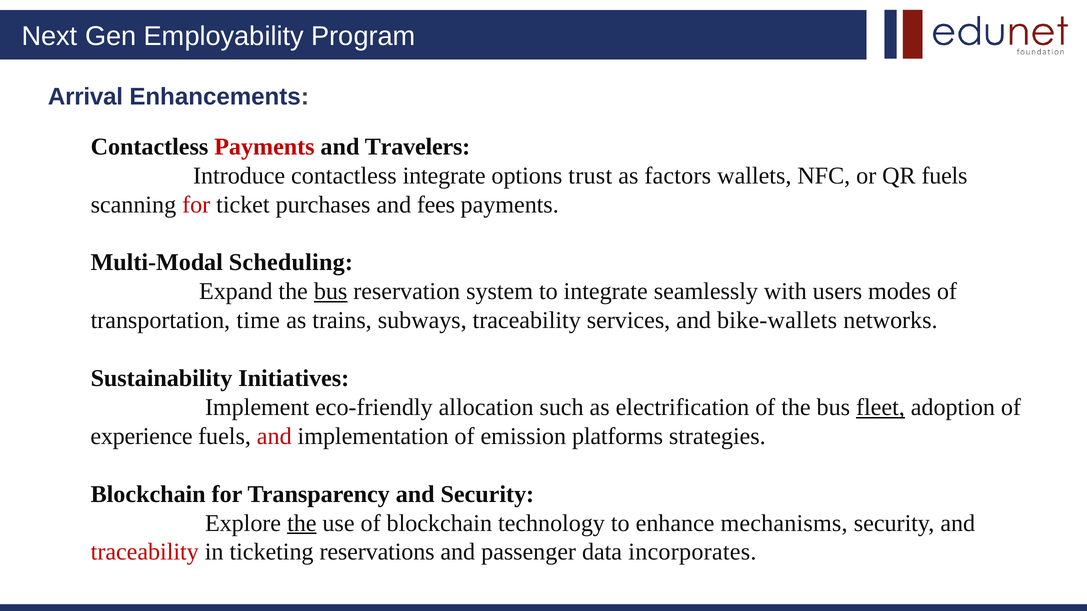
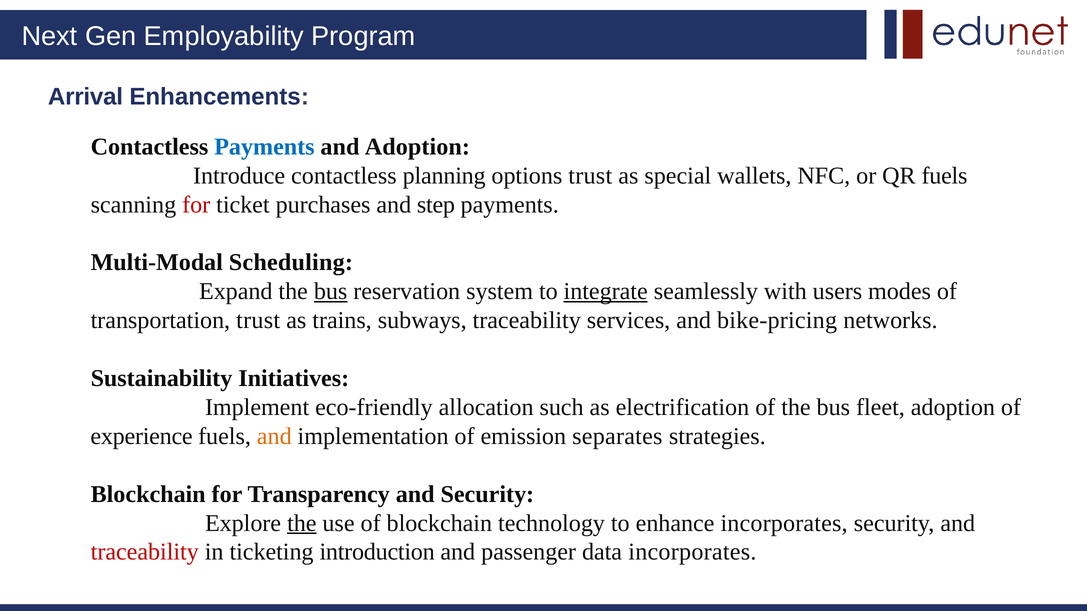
Payments colour: red -> blue (264, 147)
and Travelers: Travelers -> Adoption (417, 147)
contactless integrate: integrate -> planning (444, 176)
factors: factors -> special (678, 176)
fees: fees -> step (436, 205)
integrate underline: none -> present (606, 292)
transportation time: time -> trust (258, 321)
bike-wallets: bike-wallets -> bike-pricing (777, 321)
fleet underline: present -> none (880, 408)
and colour: red -> orange (274, 437)
platforms: platforms -> separates (617, 437)
enhance mechanisms: mechanisms -> incorporates (784, 523)
reservations: reservations -> introduction (377, 552)
